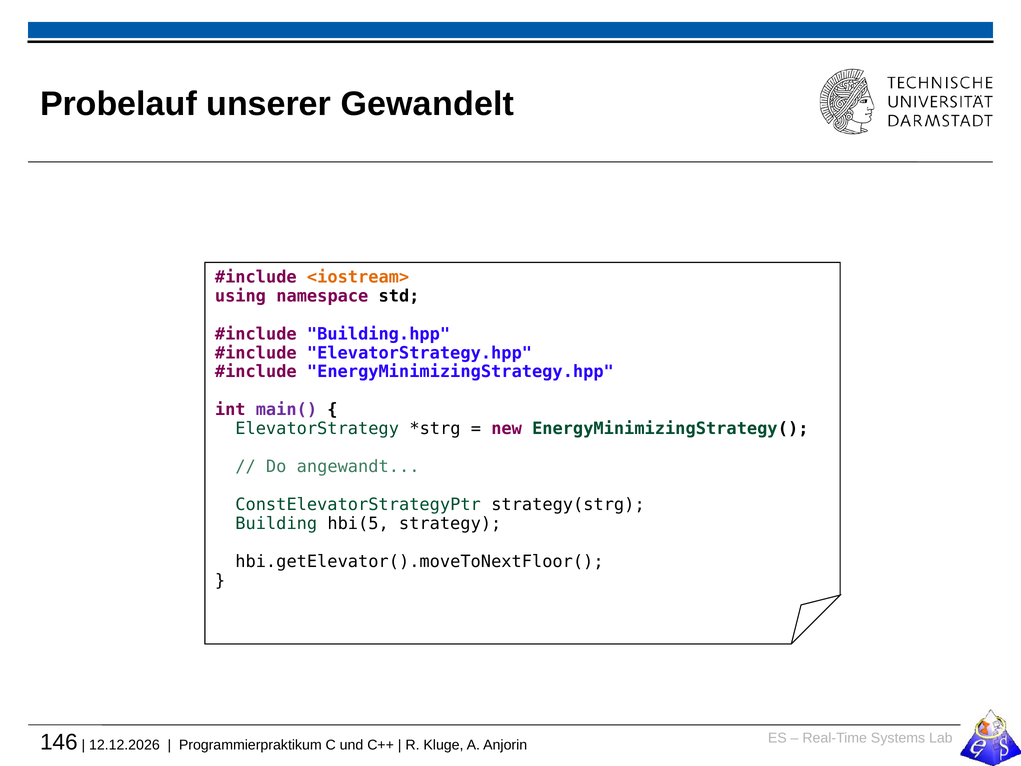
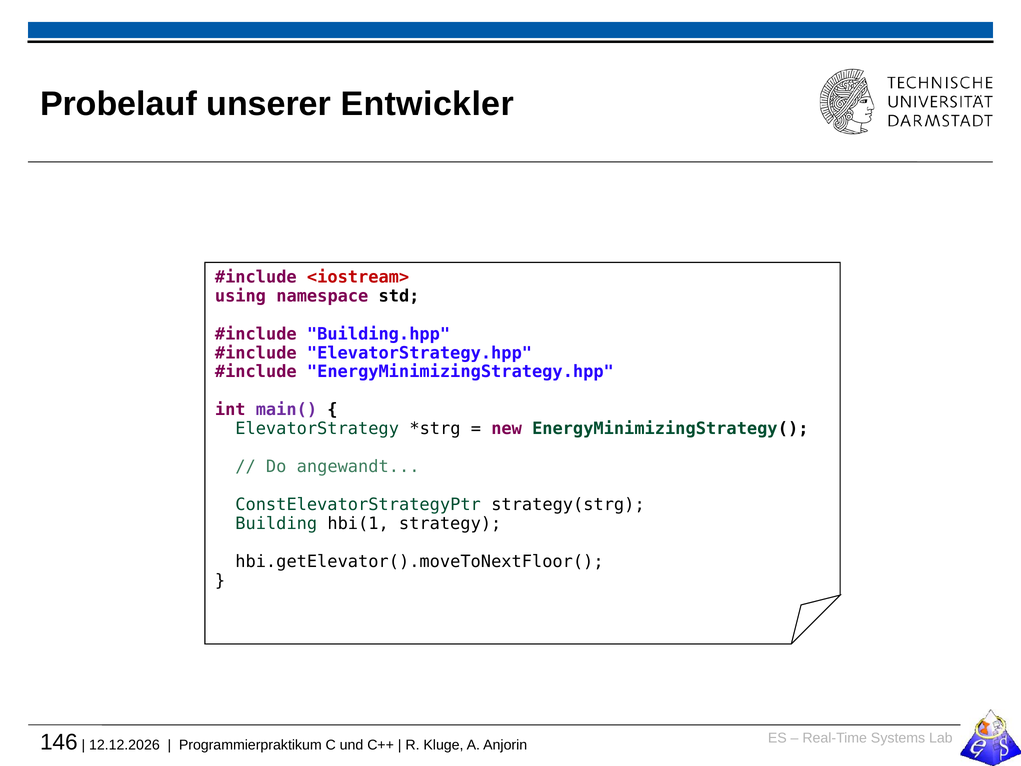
Gewandelt: Gewandelt -> Entwickler (427, 104)
<iostream> colour: orange -> red (358, 277)
hbi(5: hbi(5 -> hbi(1 (358, 524)
